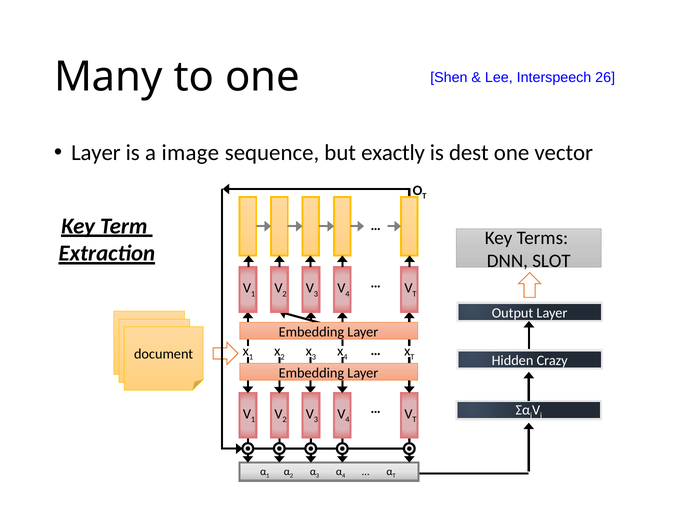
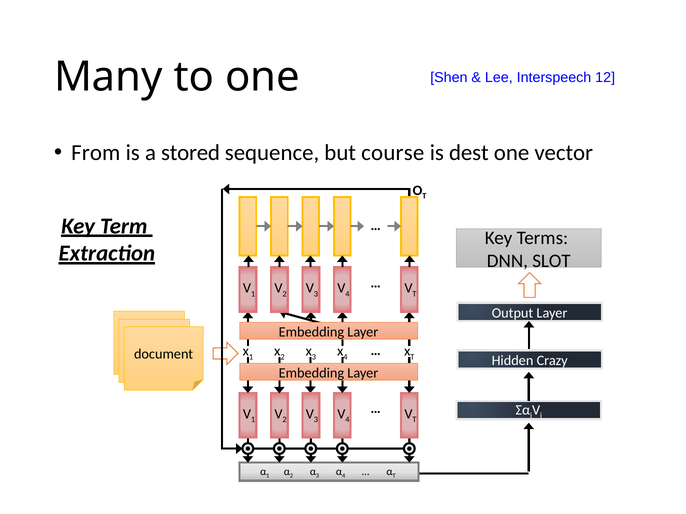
26: 26 -> 12 (605, 77)
Layer: Layer -> From (96, 153)
image: image -> stored (191, 153)
exactly: exactly -> course (393, 153)
